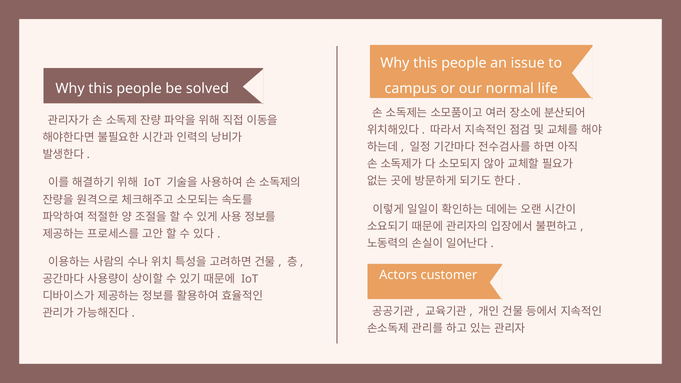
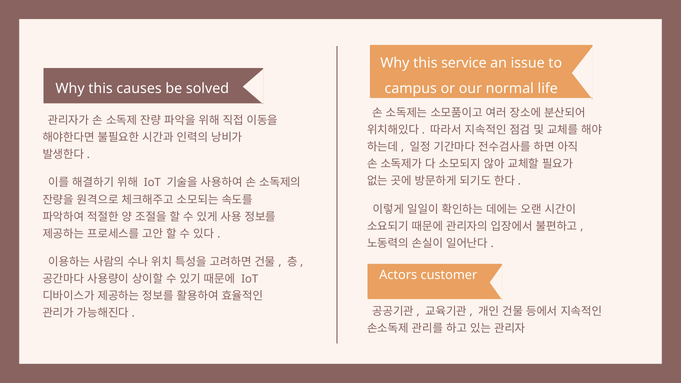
people: people -> service (464, 63)
people: people -> causes (139, 89)
